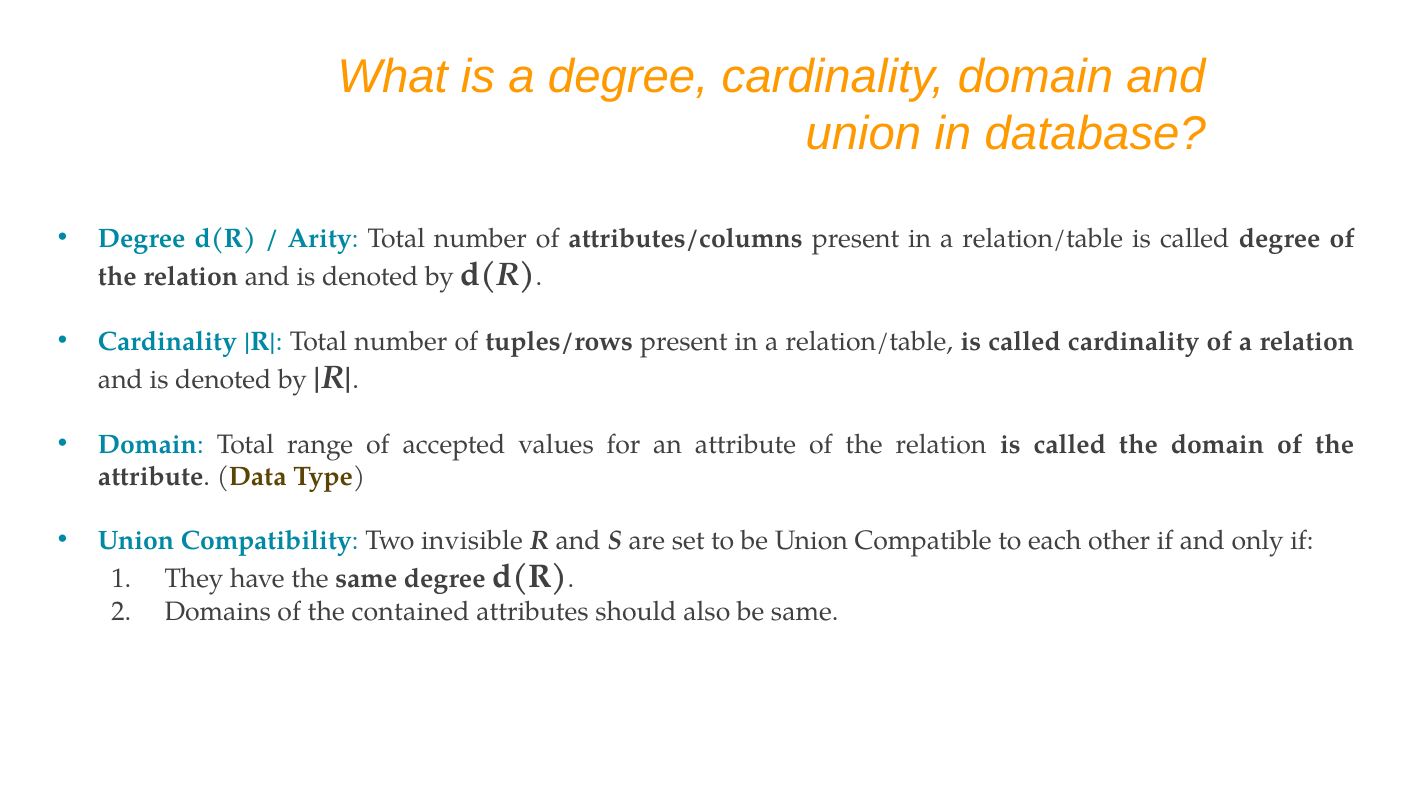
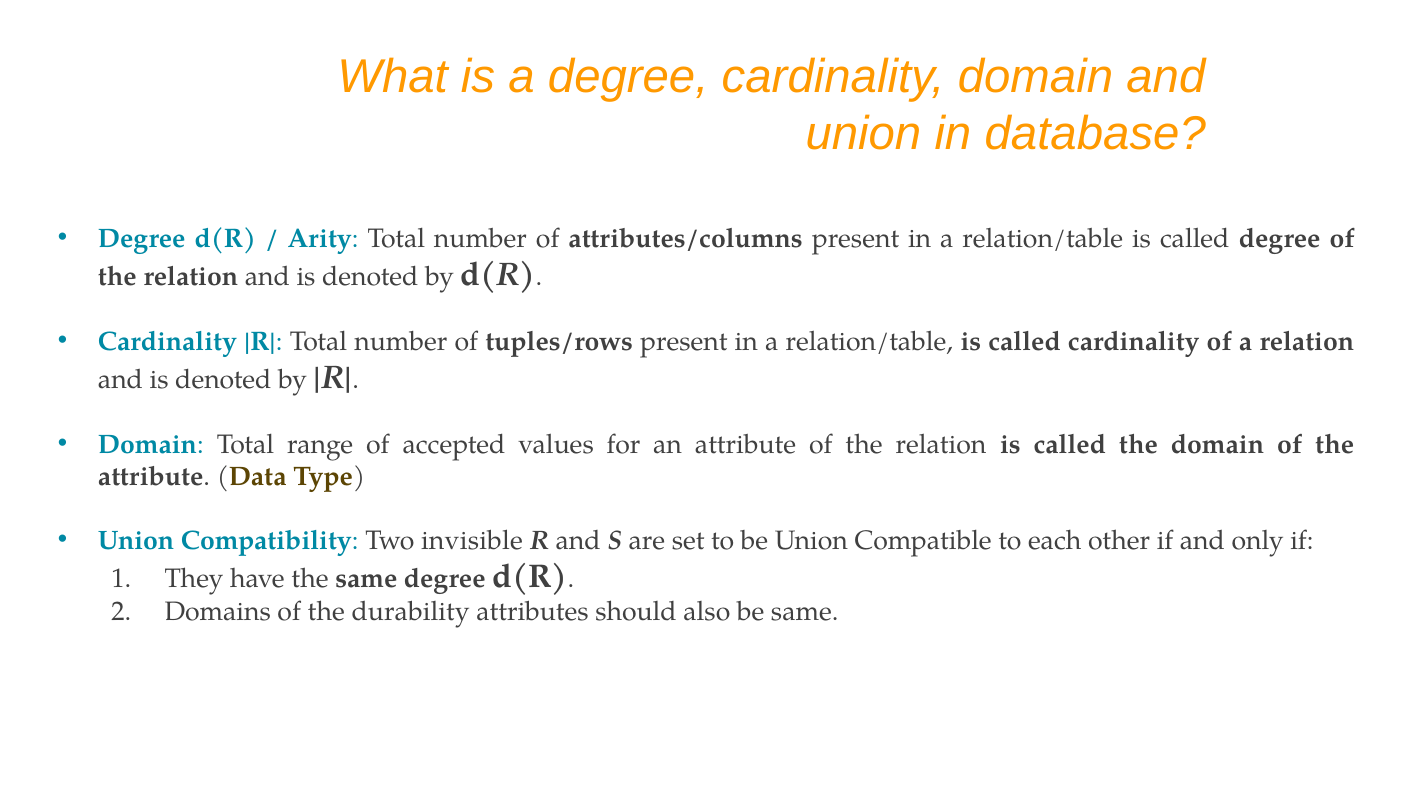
contained: contained -> durability (411, 611)
